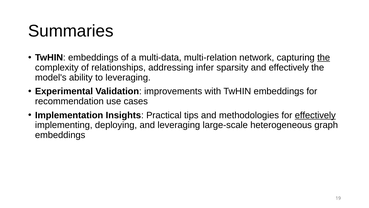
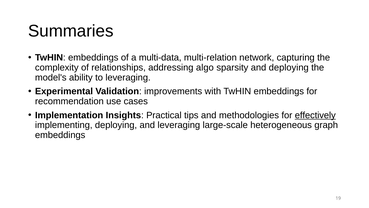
the underline: present -> none (324, 57)
infer: infer -> algo (205, 67)
and effectively: effectively -> deploying (289, 67)
